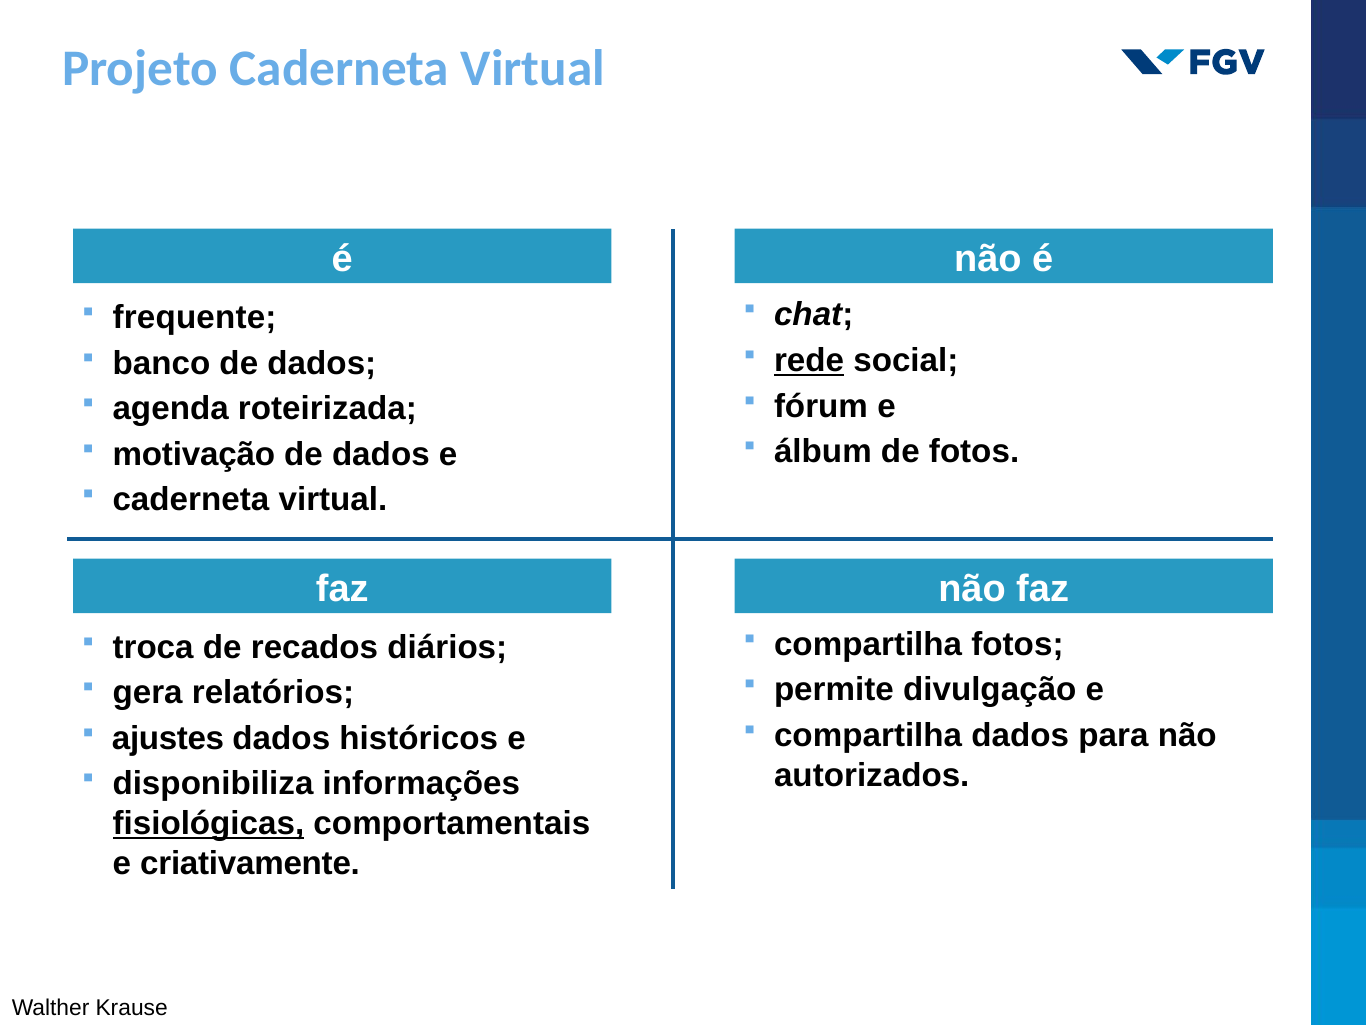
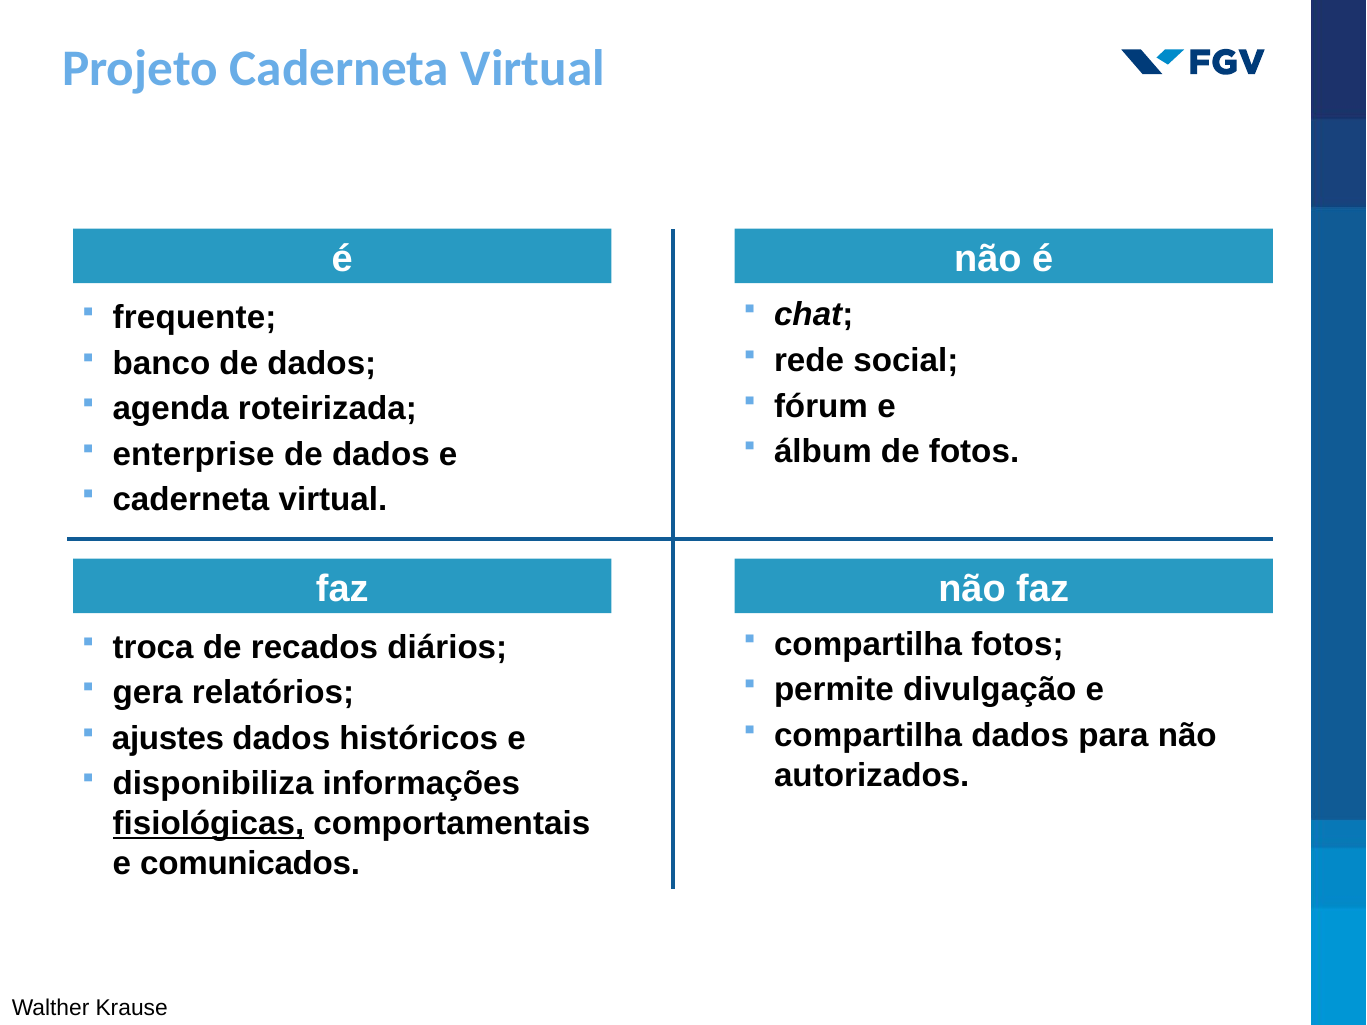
rede underline: present -> none (809, 361)
motivação: motivação -> enterprise (194, 455)
criativamente: criativamente -> comunicados (250, 864)
